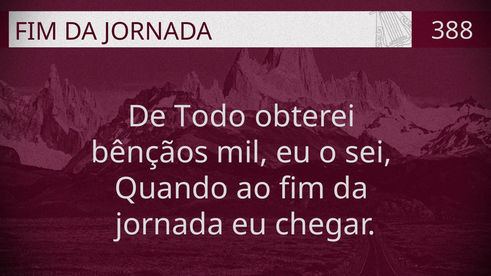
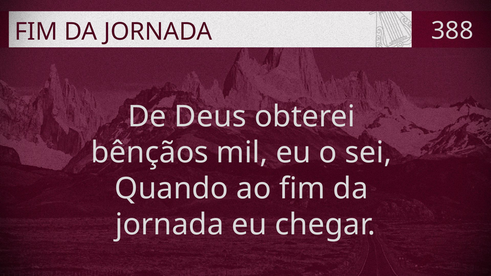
Todo: Todo -> Deus (210, 117)
